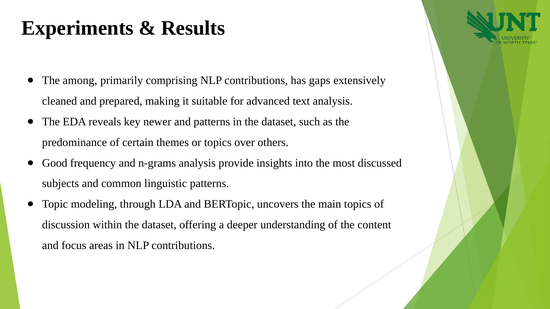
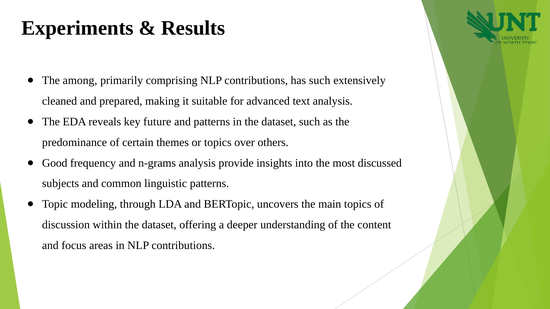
has gaps: gaps -> such (320, 81)
newer: newer -> future (157, 122)
